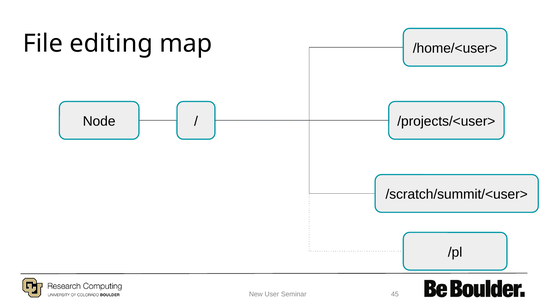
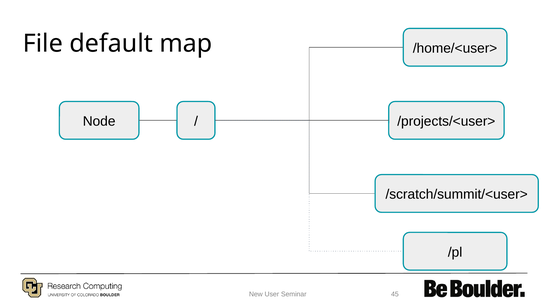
editing: editing -> default (111, 44)
